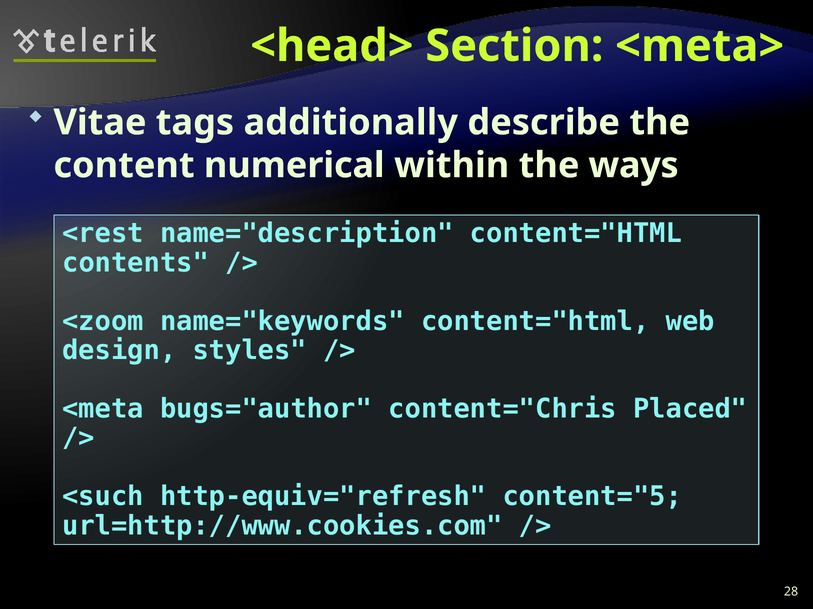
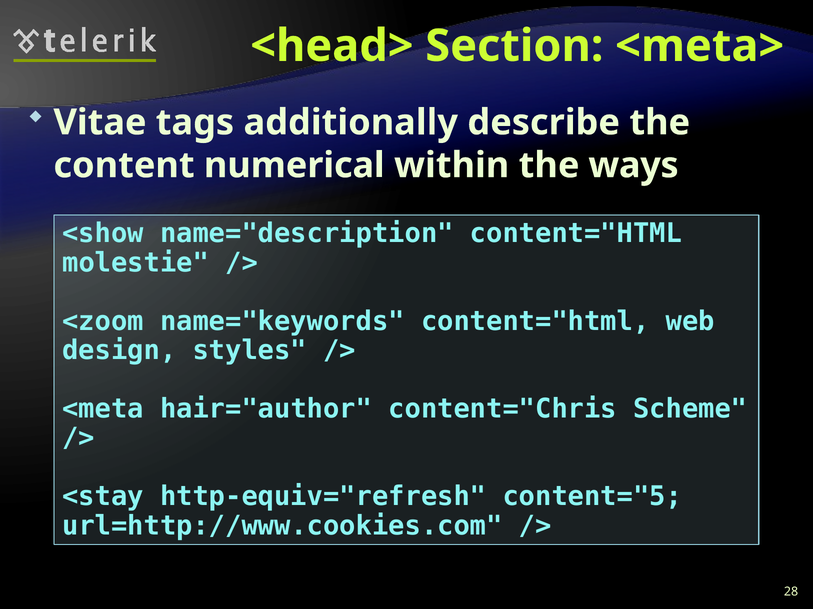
<rest: <rest -> <show (103, 234)
contents: contents -> molestie (136, 263)
bugs="author: bugs="author -> hair="author (266, 409)
Placed: Placed -> Scheme (690, 409)
<such: <such -> <stay (103, 497)
